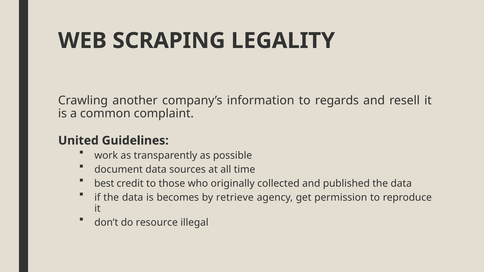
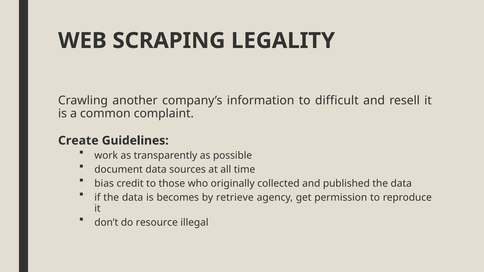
regards: regards -> difficult (337, 101)
United: United -> Create (78, 141)
best: best -> bias (104, 184)
